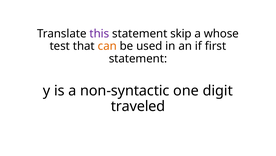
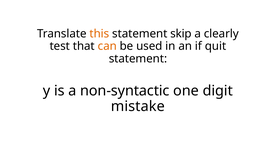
this colour: purple -> orange (99, 34)
whose: whose -> clearly (221, 34)
first: first -> quit (216, 46)
traveled: traveled -> mistake (138, 106)
